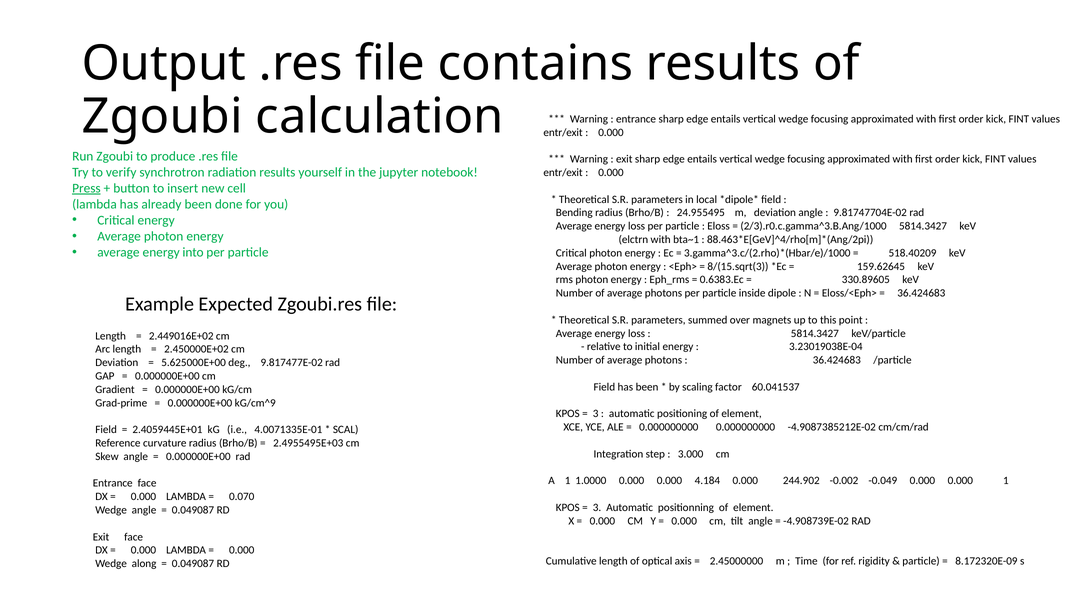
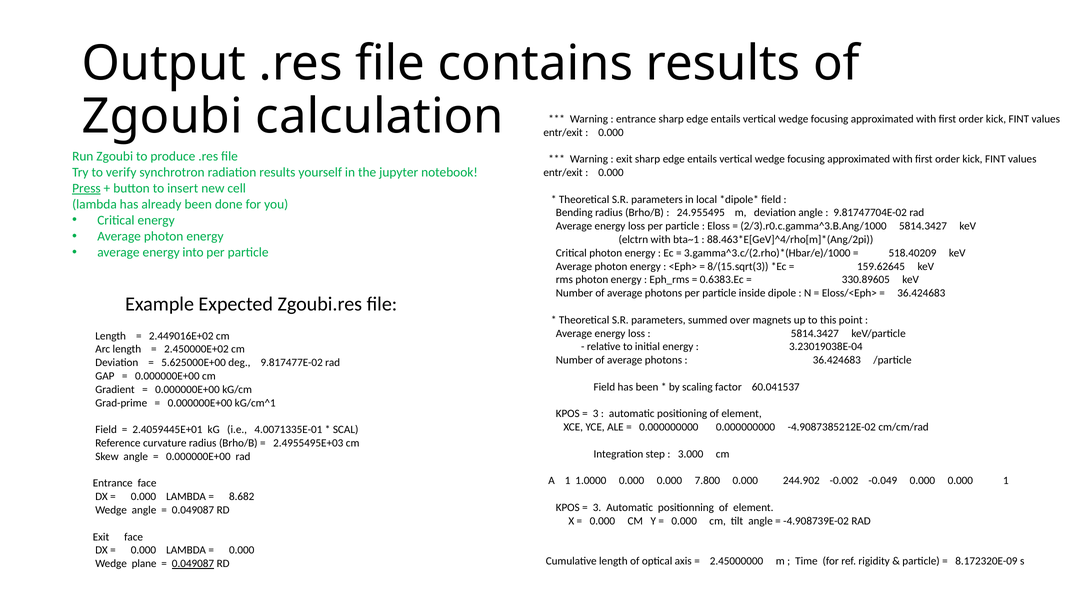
kG/cm^9: kG/cm^9 -> kG/cm^1 (255, 403)
4.184: 4.184 -> 7.800 (707, 481)
0.070: 0.070 -> 8.682 (242, 497)
along: along -> plane (144, 564)
0.049087 underline: none -> present (193, 564)
